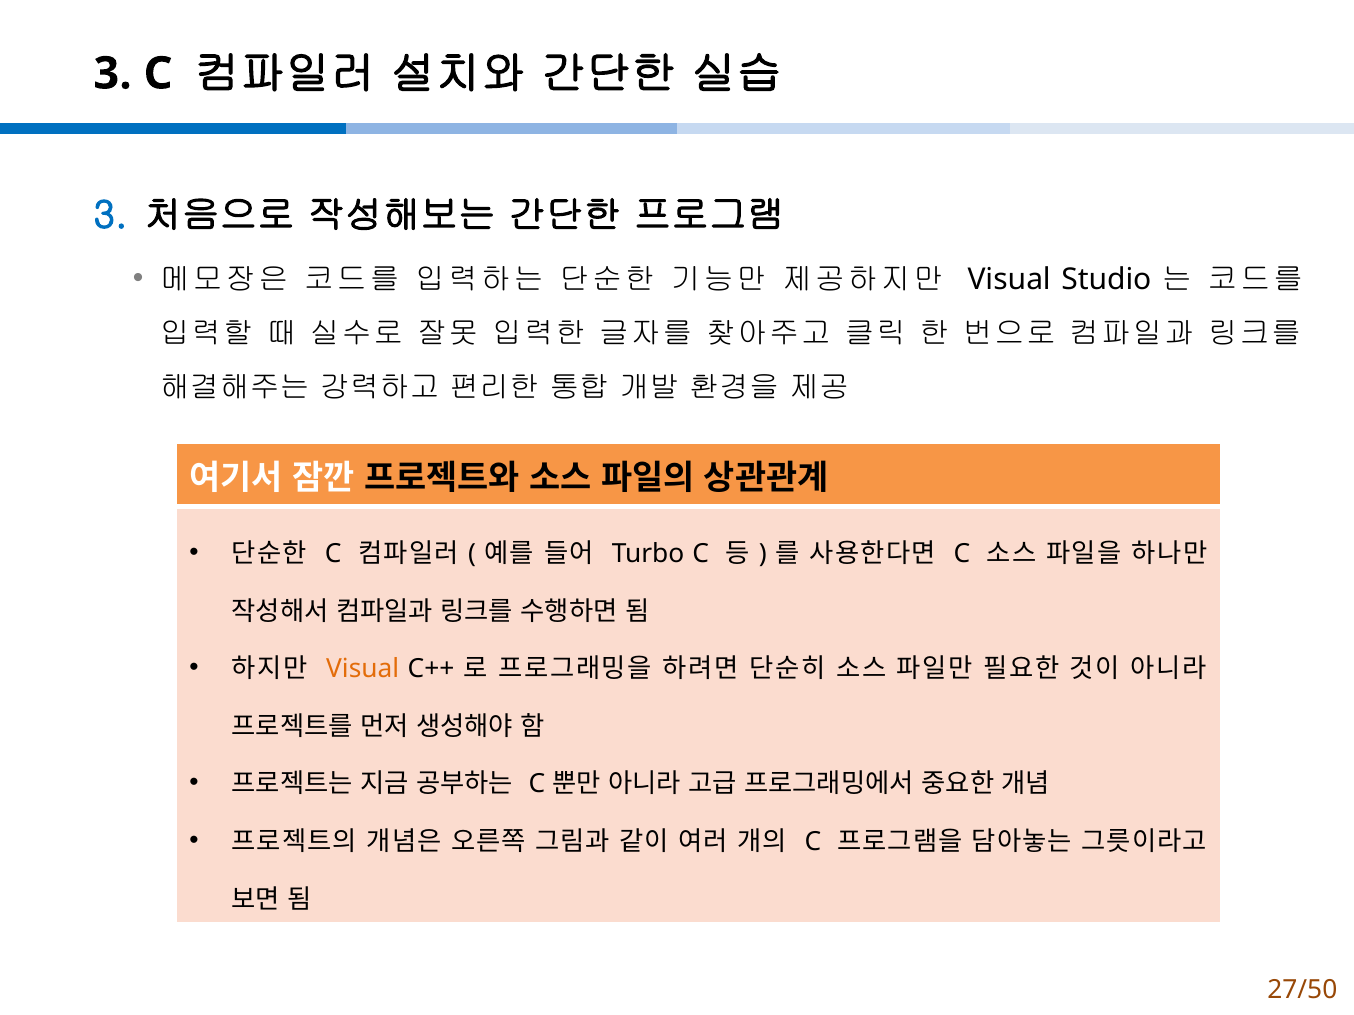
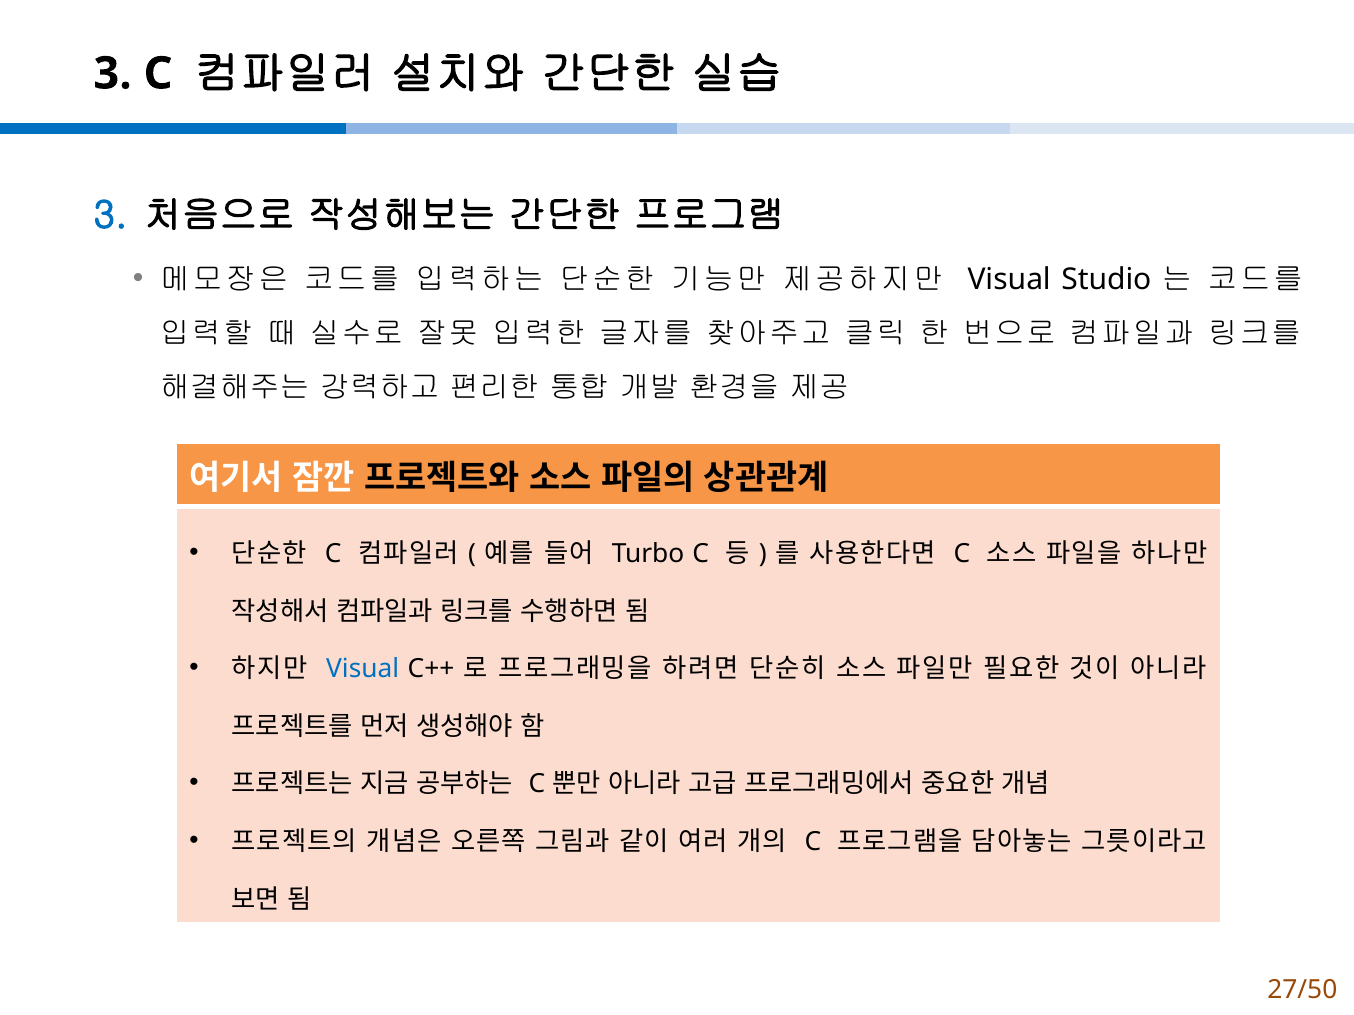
Visual colour: orange -> blue (363, 669)
